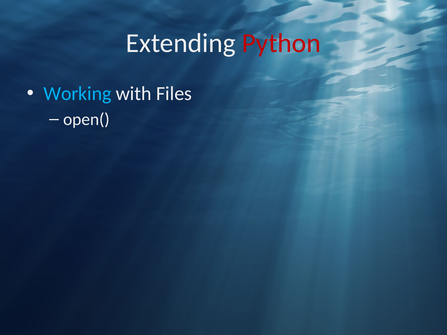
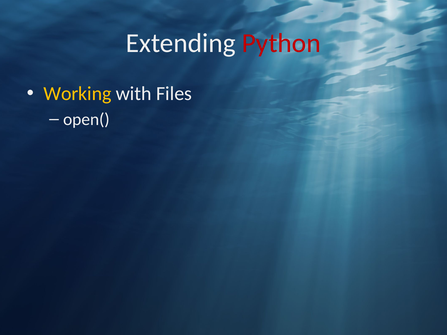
Working colour: light blue -> yellow (77, 94)
